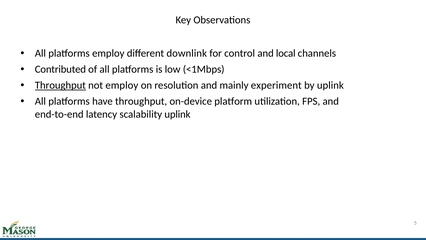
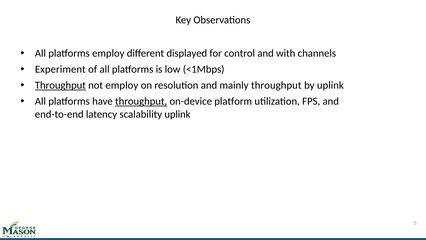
downlink: downlink -> displayed (187, 53)
local: local -> with (286, 53)
Contributed: Contributed -> Experiment (60, 69)
mainly experiment: experiment -> throughput (276, 85)
throughput underline: none -> present (141, 101)
